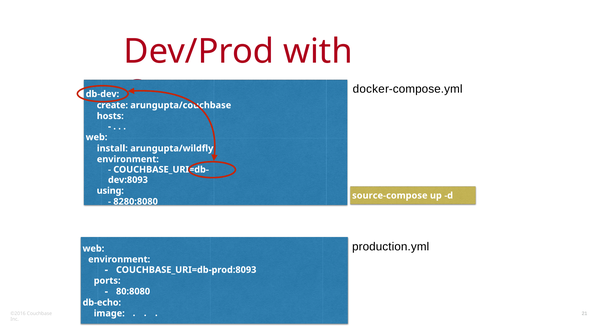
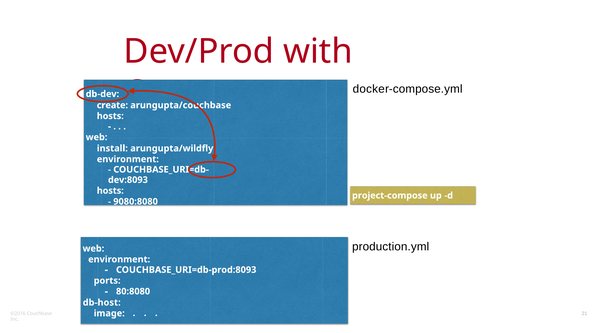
using: using -> hosts (110, 191)
source-compose: source-compose -> project-compose (390, 196)
8280:8080: 8280:8080 -> 9080:8080 (136, 202)
db-echo: db-echo -> db-host (102, 303)
